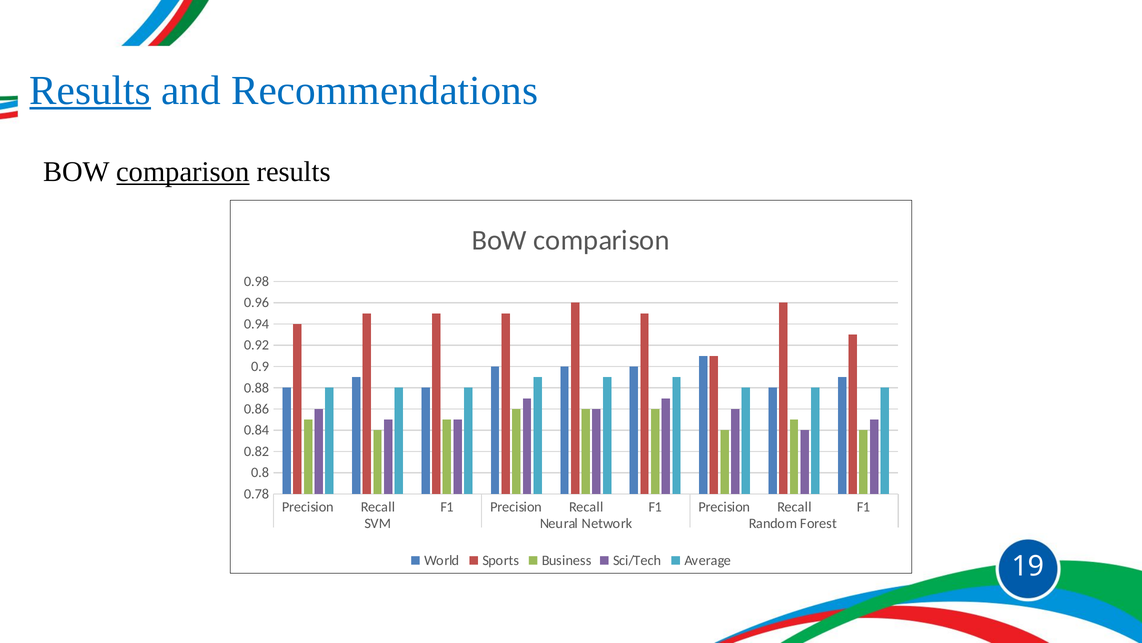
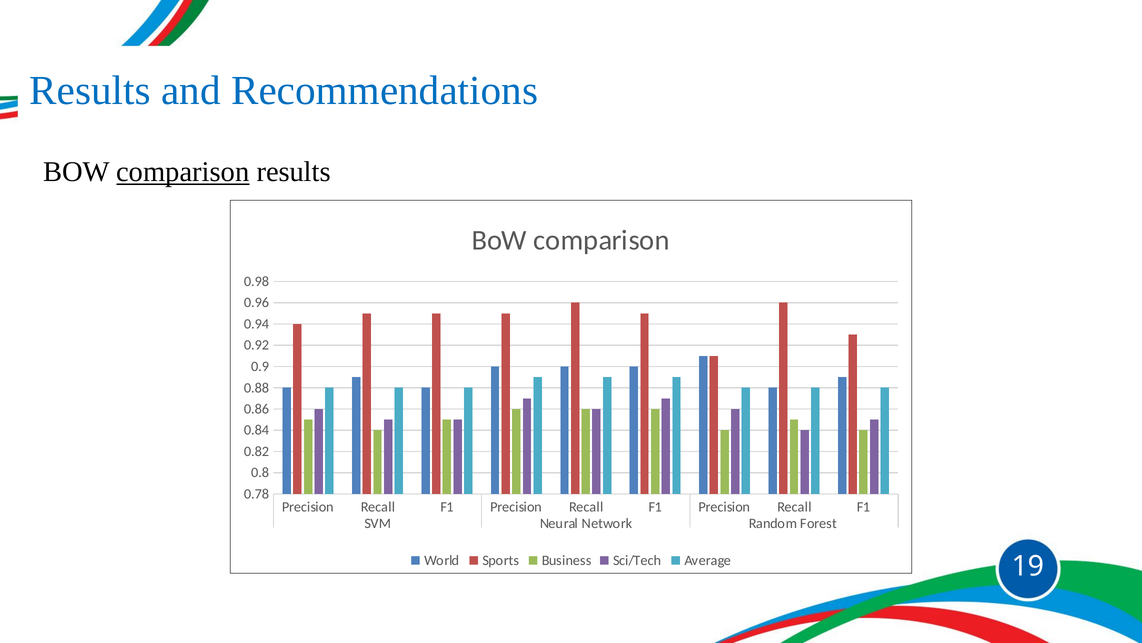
Results underline: present -> none (90, 90)
